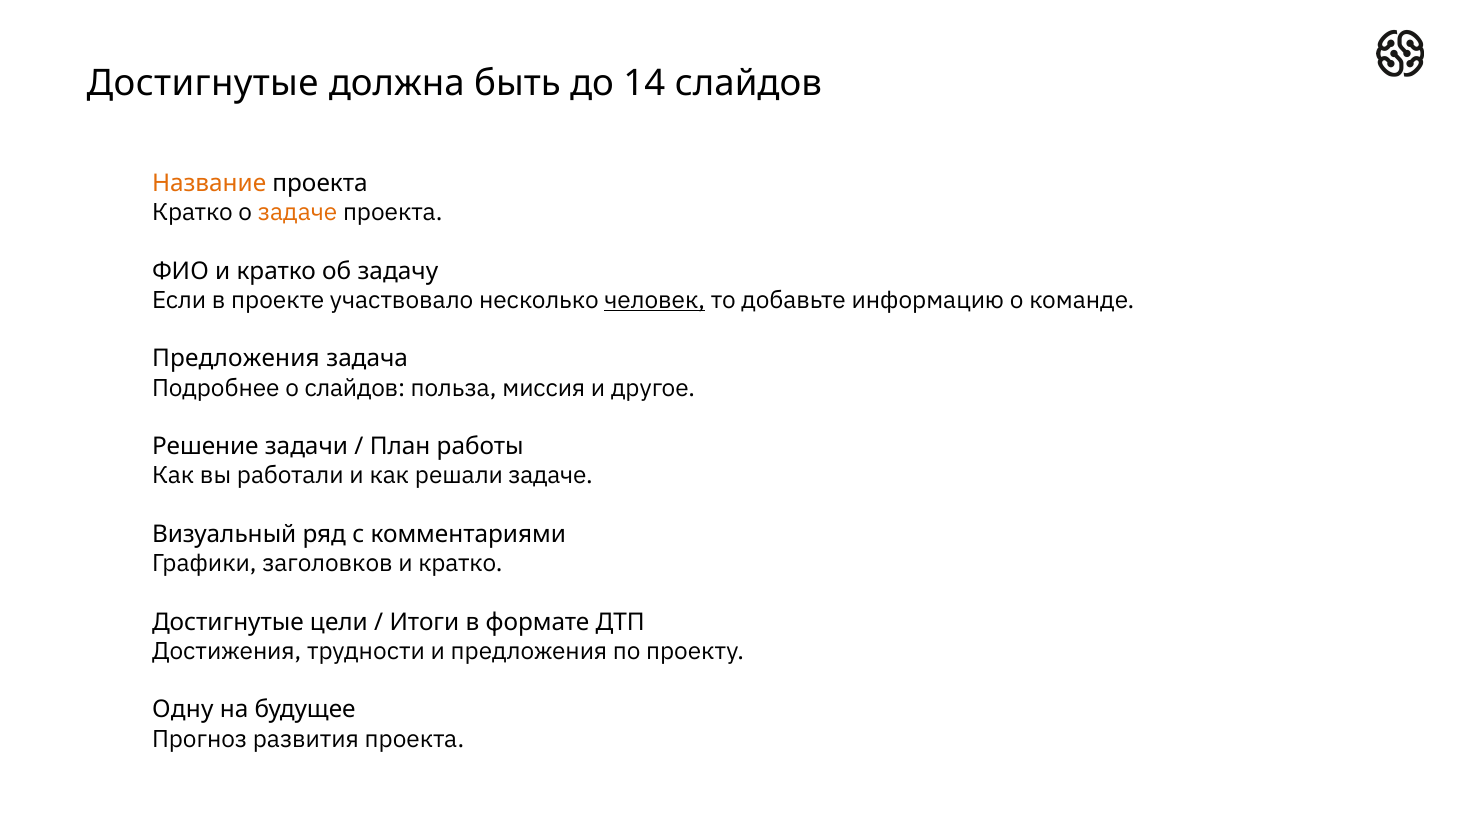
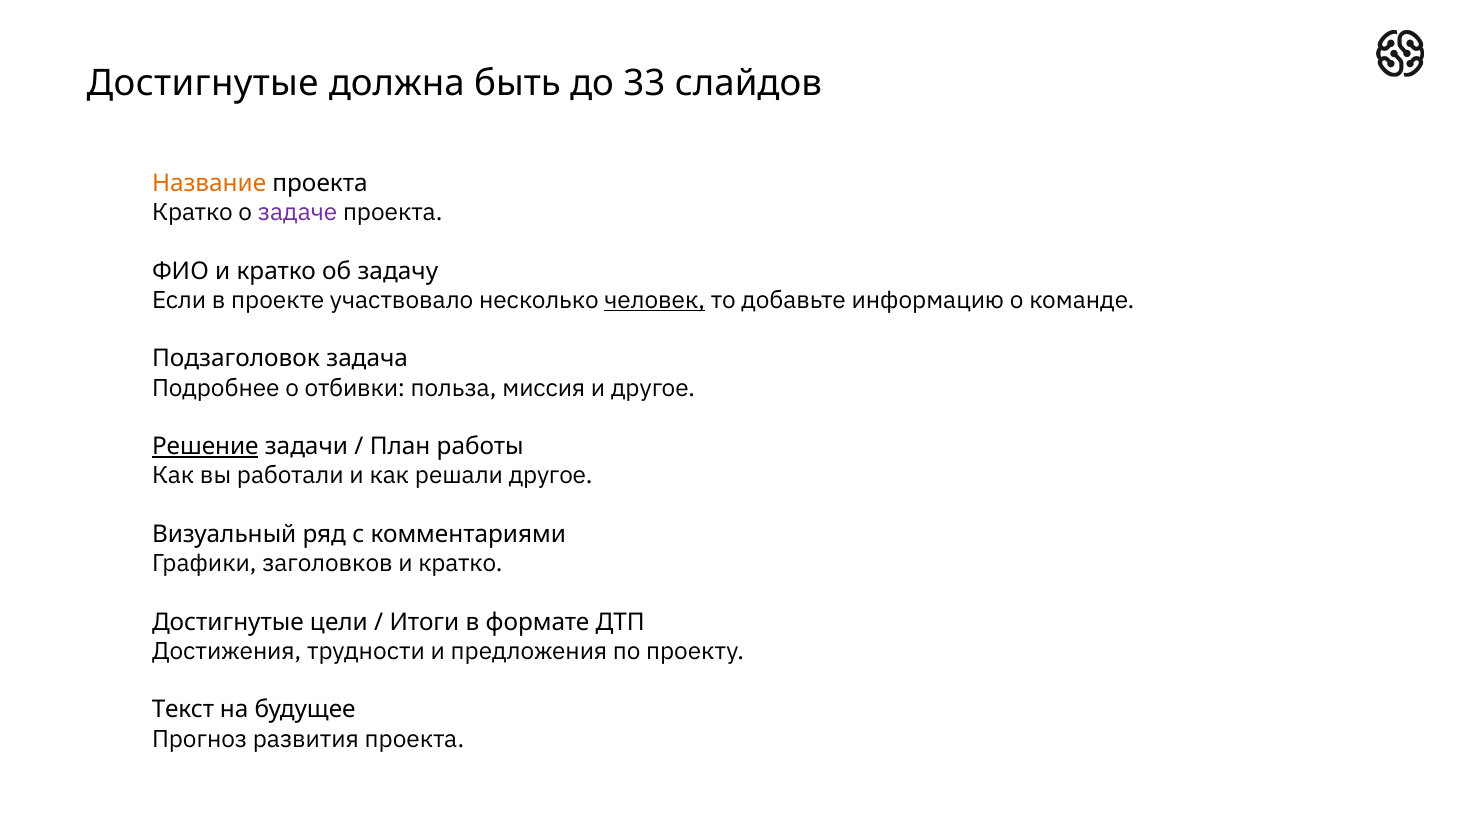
14: 14 -> 33 (644, 83)
задаче colour: orange -> purple (298, 212)
Предложения: Предложения -> Подзаголовок (236, 359)
о слайдов: слайдов -> отбивки (355, 388)
Решение underline: none -> present (205, 447)
решали задаче: задаче -> другое (551, 476)
Одну: Одну -> Текст (183, 710)
